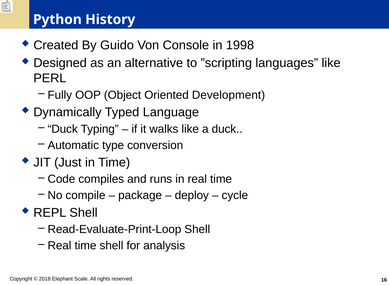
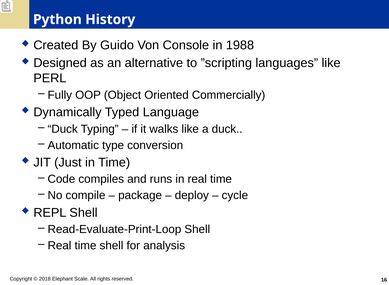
1998: 1998 -> 1988 (240, 45)
Development: Development -> Commercially (229, 95)
